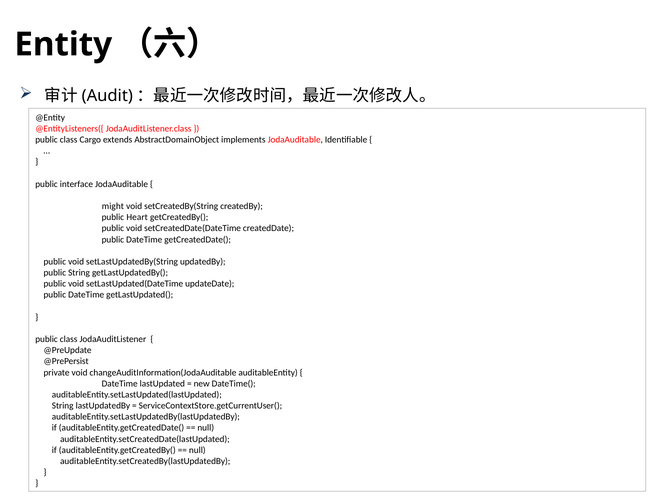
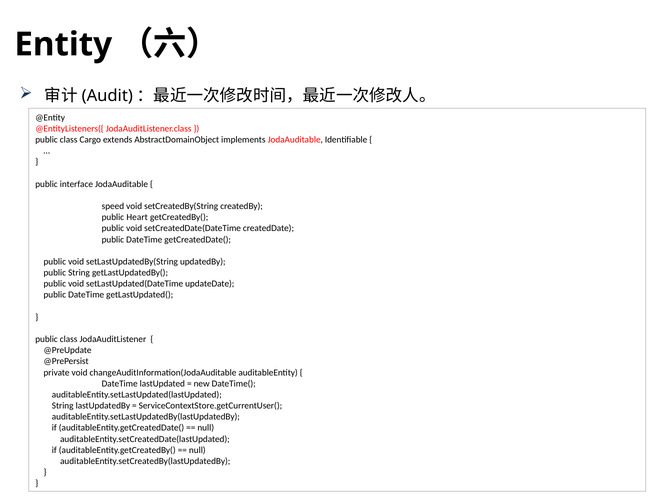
might: might -> speed (113, 206)
